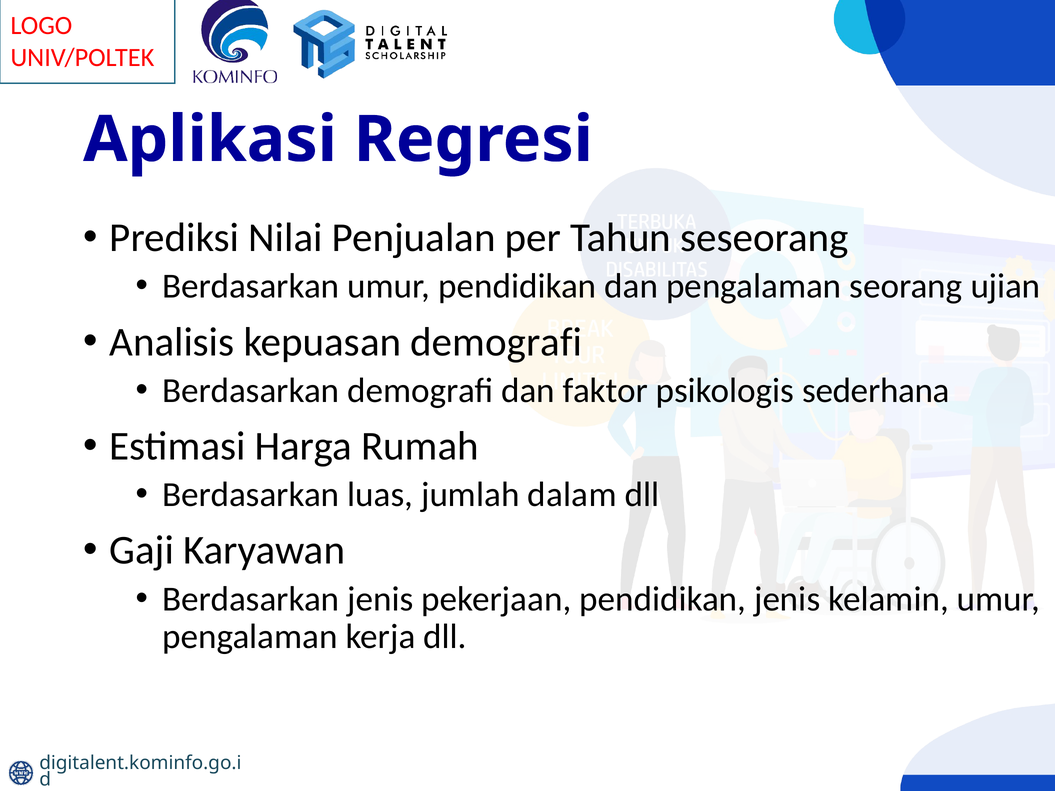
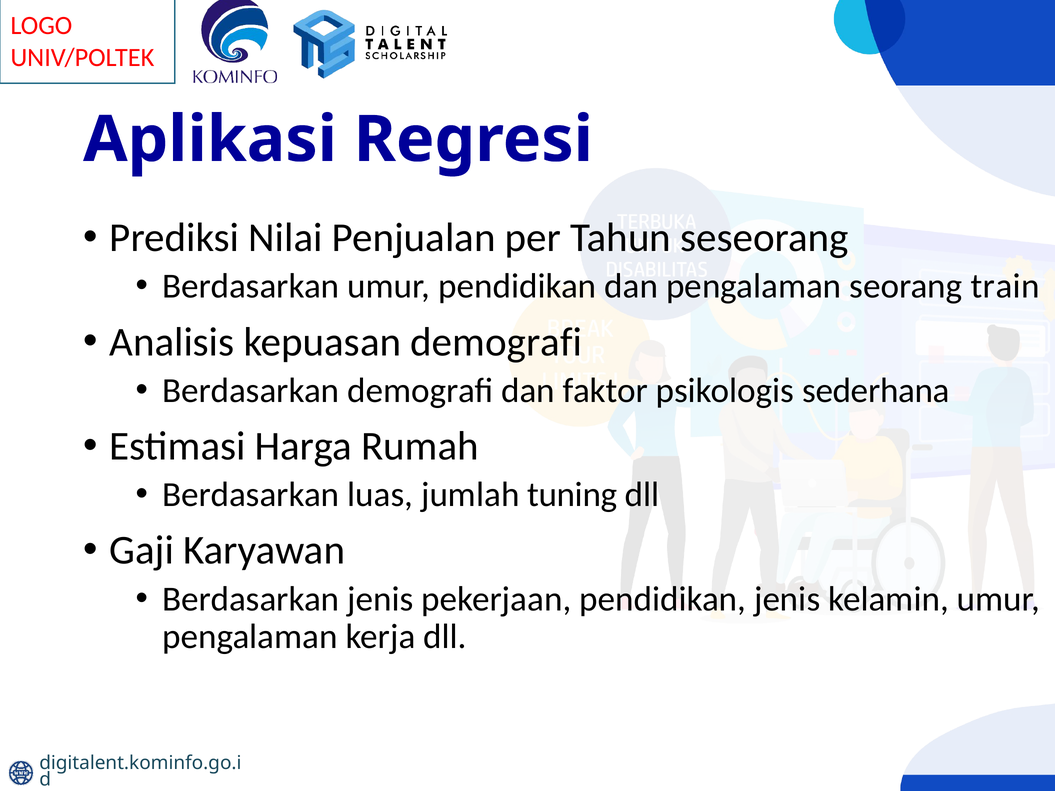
ujian: ujian -> train (1005, 286)
dalam: dalam -> tuning (572, 495)
